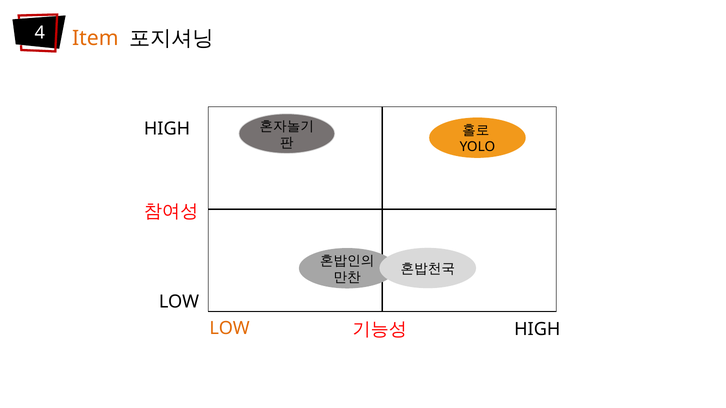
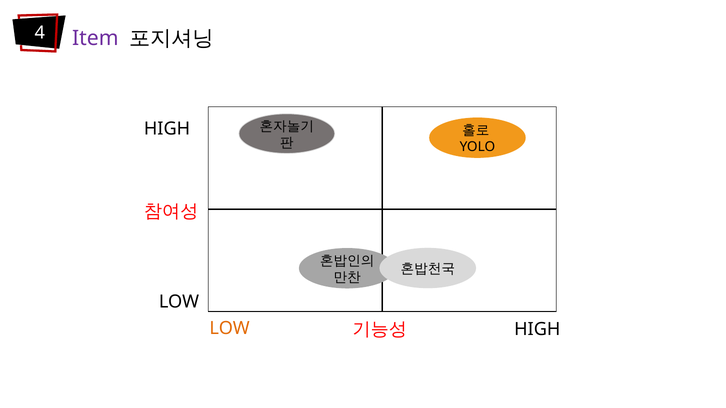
Item colour: orange -> purple (95, 38)
